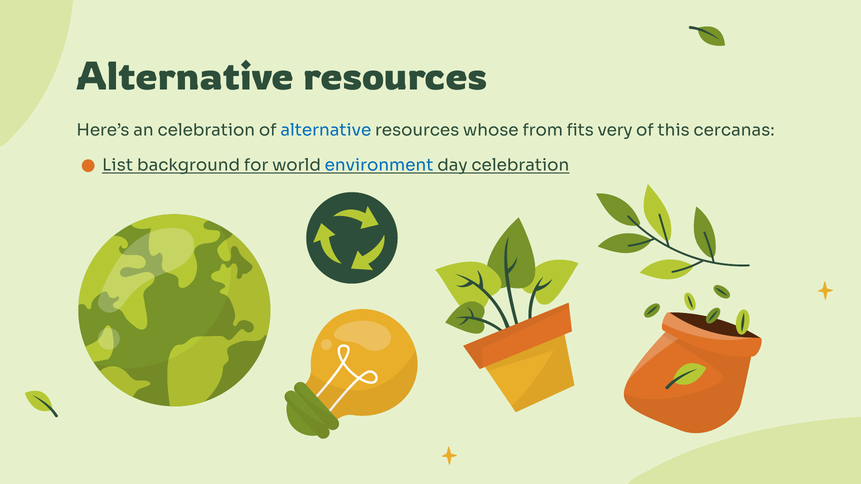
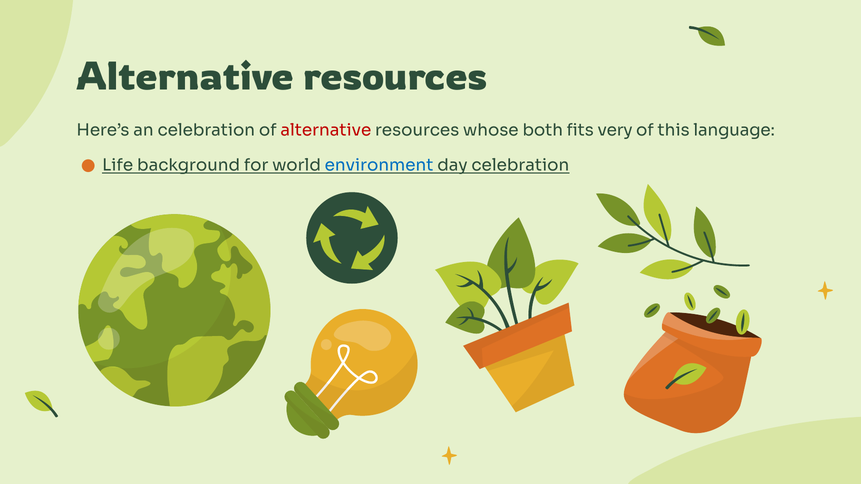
alternative colour: blue -> red (326, 130)
from: from -> both (543, 130)
cercanas: cercanas -> language (734, 130)
List: List -> Life (118, 165)
